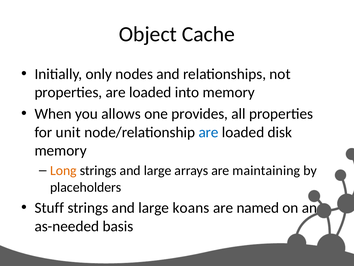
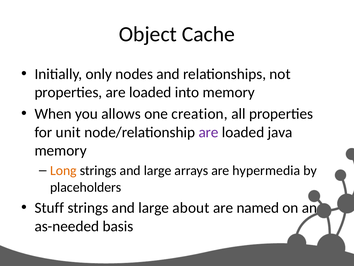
provides: provides -> creation (200, 114)
are colour: blue -> purple (209, 132)
disk: disk -> java (280, 132)
maintaining: maintaining -> hypermedia (266, 170)
koans: koans -> about (191, 208)
